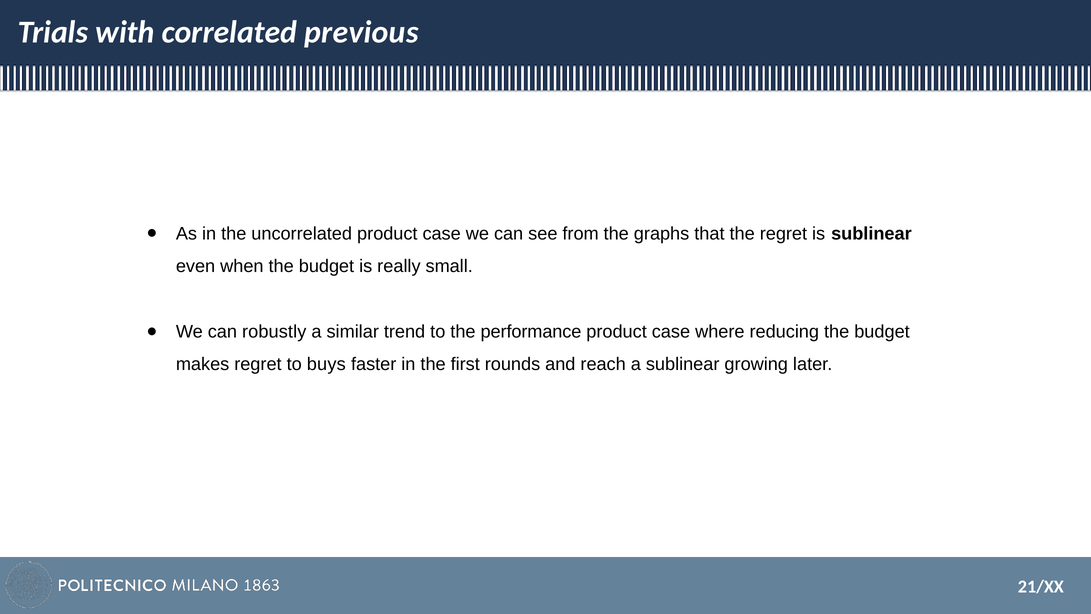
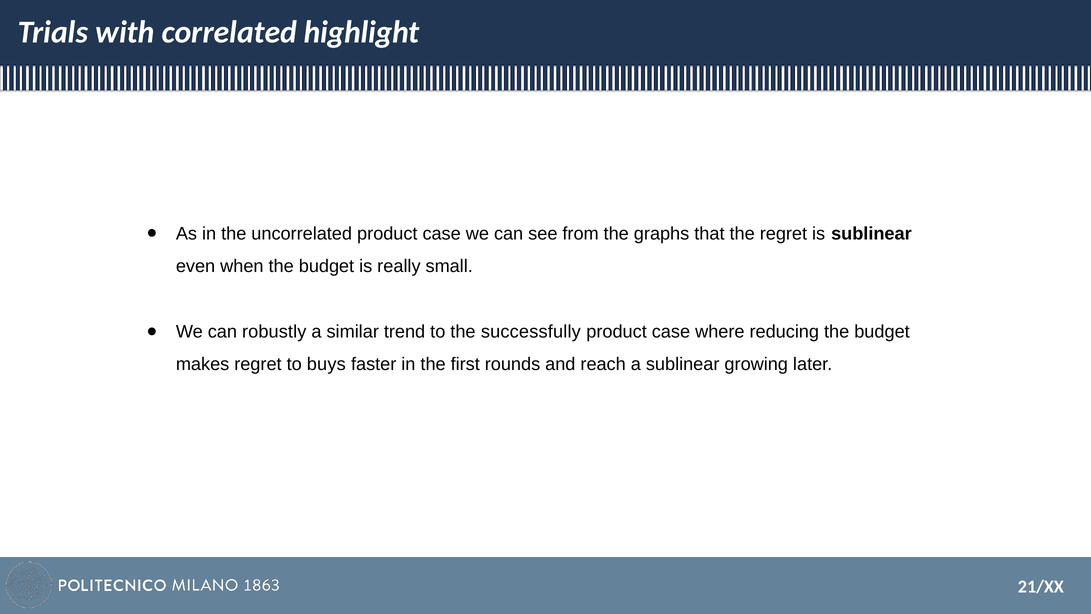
previous: previous -> highlight (362, 32)
performance: performance -> successfully (531, 332)
